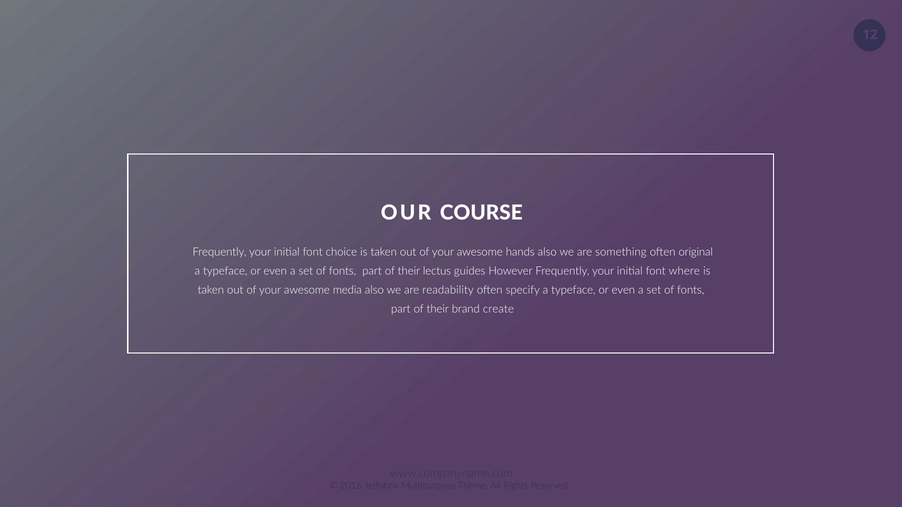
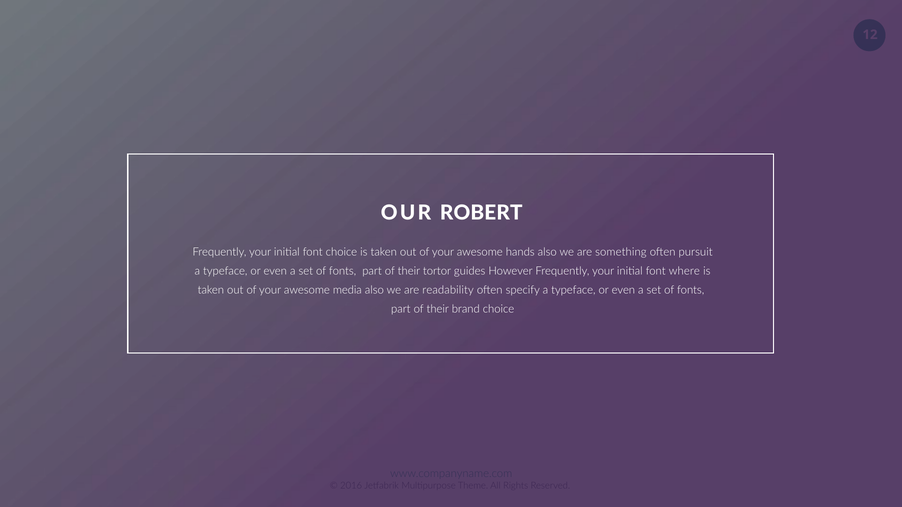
COURSE: COURSE -> ROBERT (481, 213)
original: original -> pursuit (696, 252)
lectus: lectus -> tortor (437, 271)
brand create: create -> choice (498, 309)
